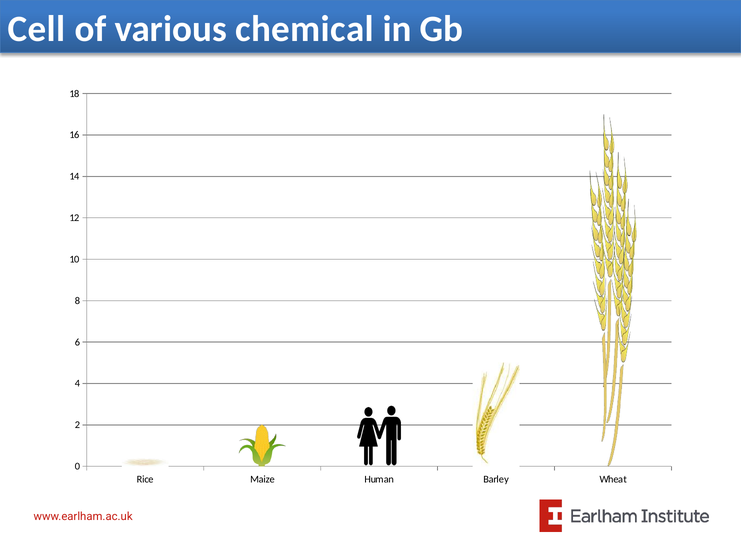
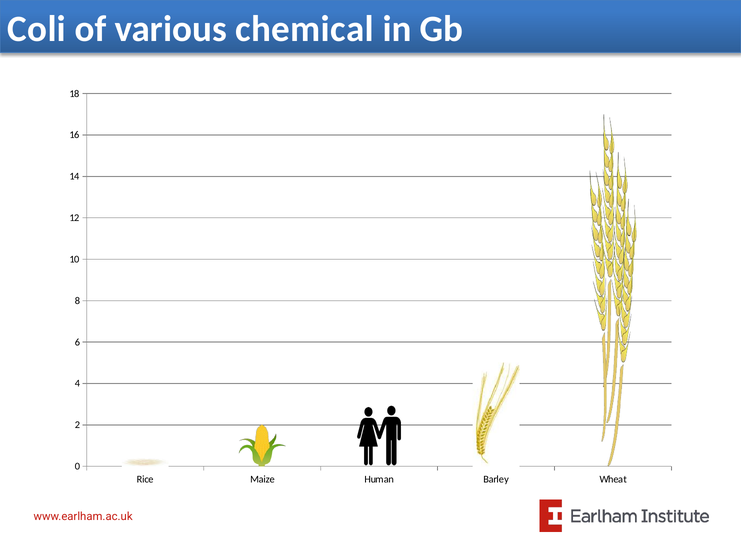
Cell: Cell -> Coli (37, 29)
